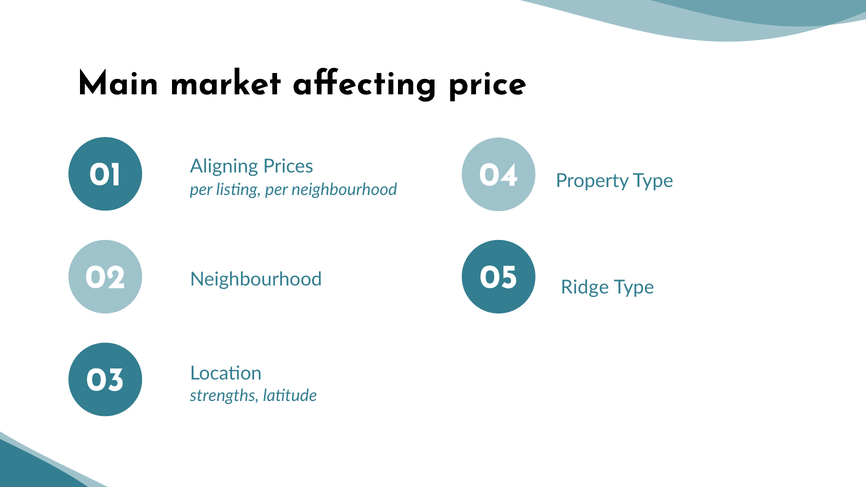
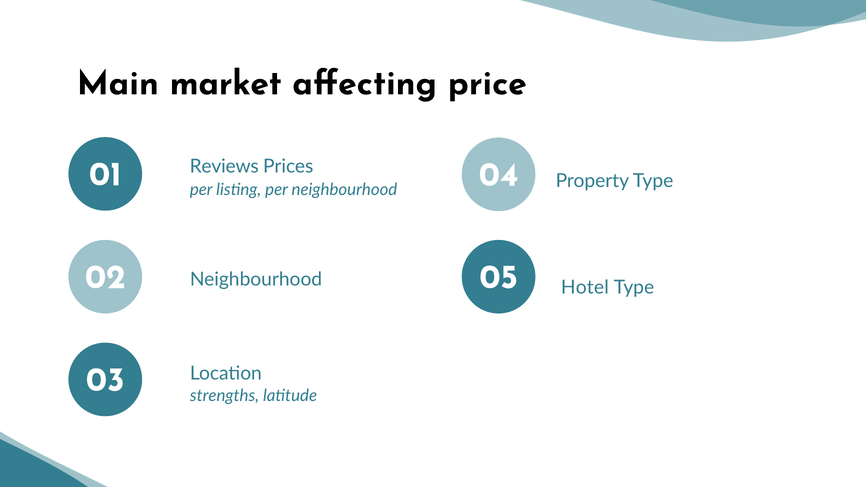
Aligning: Aligning -> Reviews (224, 167)
Ridge: Ridge -> Hotel (585, 287)
